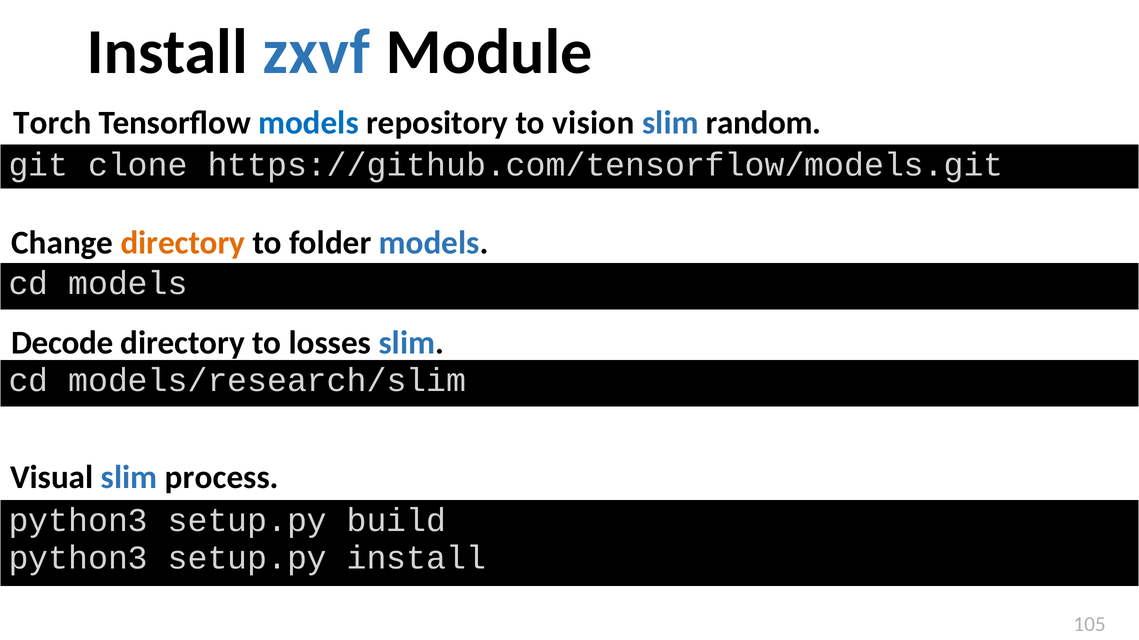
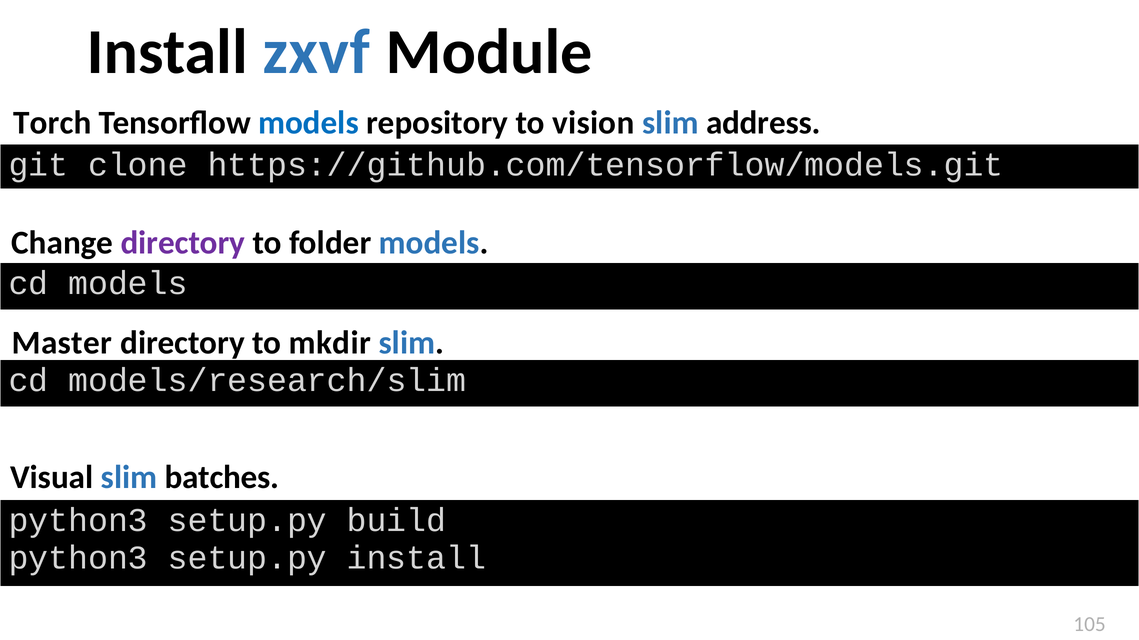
random: random -> address (763, 123)
directory colour: orange -> purple (183, 243)
Decode: Decode -> Master (62, 343)
losses: losses -> mkdir (330, 343)
process: process -> batches (222, 478)
